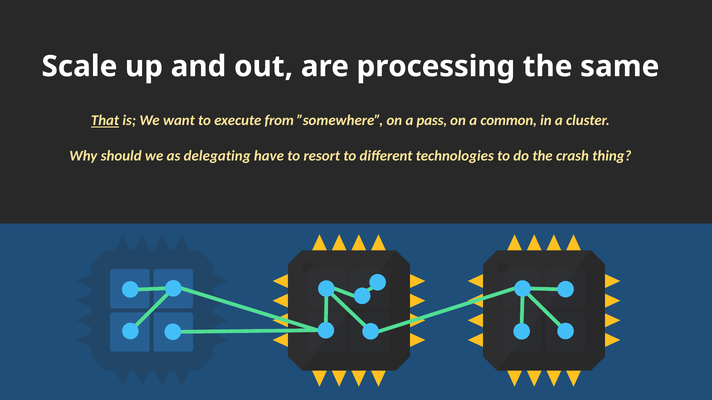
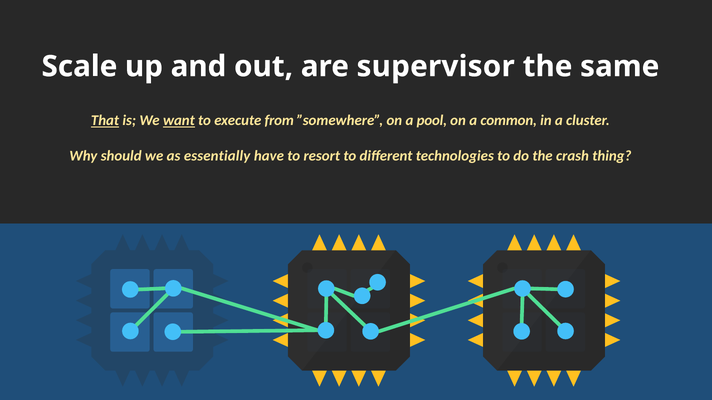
processing: processing -> supervisor (436, 67)
want underline: none -> present (179, 121)
pass: pass -> pool (432, 121)
delegating: delegating -> essentially (217, 156)
